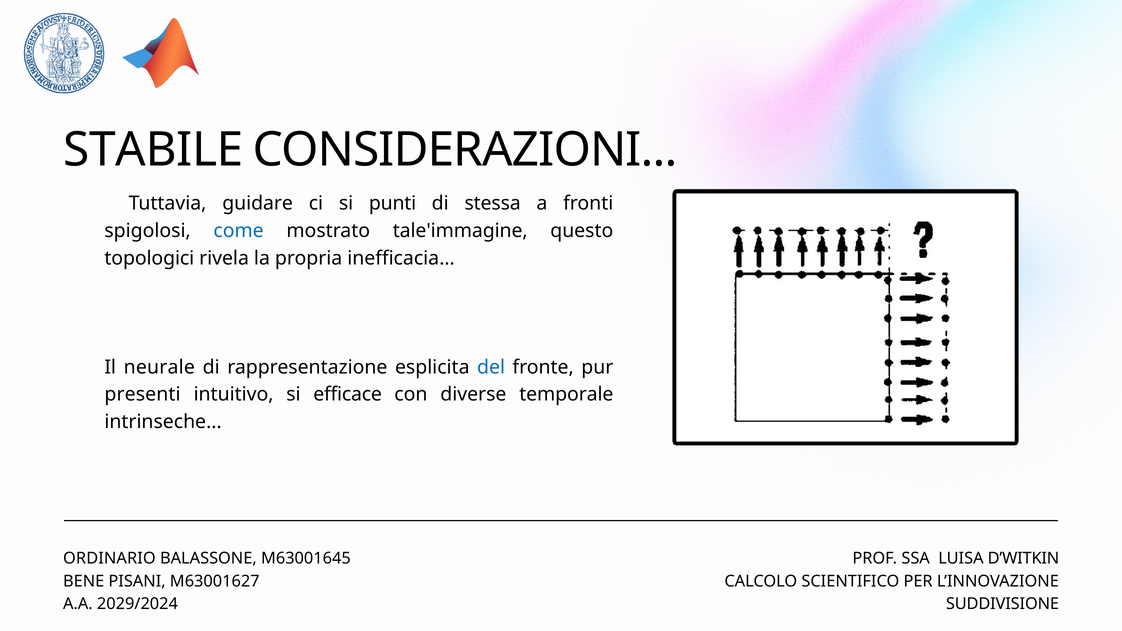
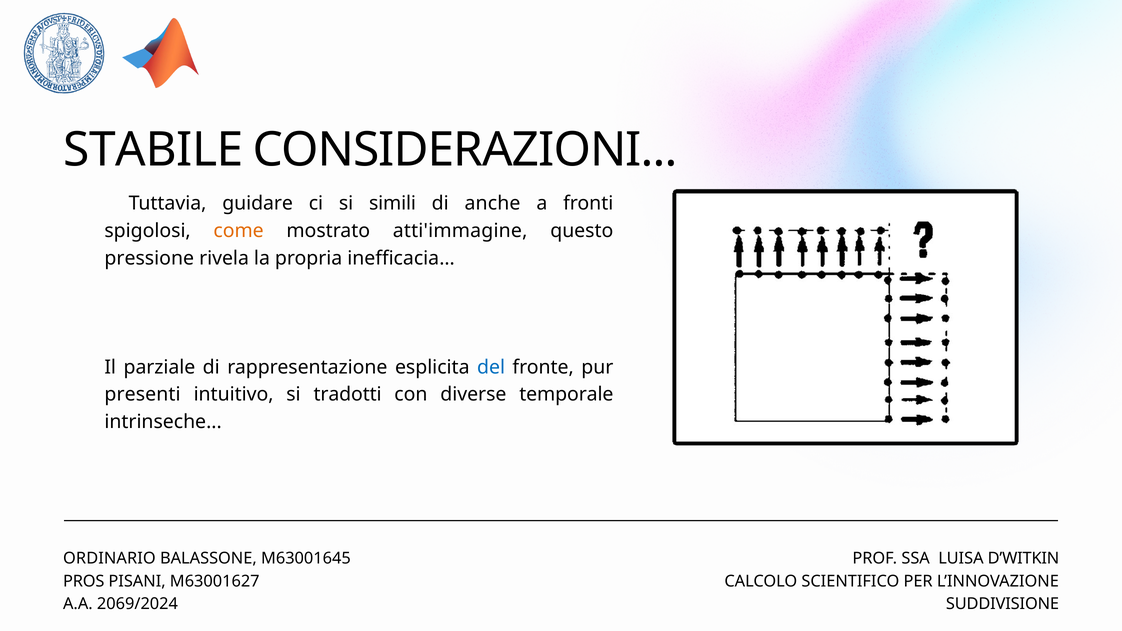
punti: punti -> simili (393, 204)
stessa: stessa -> anche (492, 204)
come colour: blue -> orange (239, 231)
tale'immagine: tale'immagine -> atti'immagine (460, 231)
topologici: topologici -> pressione (149, 258)
neurale: neurale -> parziale (159, 367)
efficace: efficace -> tradotti (348, 395)
BENE: BENE -> PROS (84, 581)
2029/2024: 2029/2024 -> 2069/2024 (137, 604)
